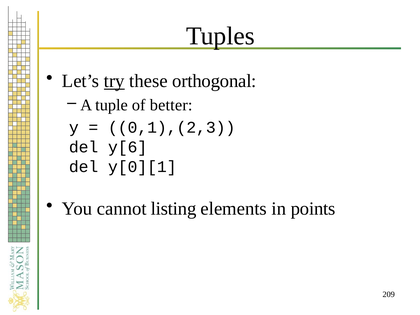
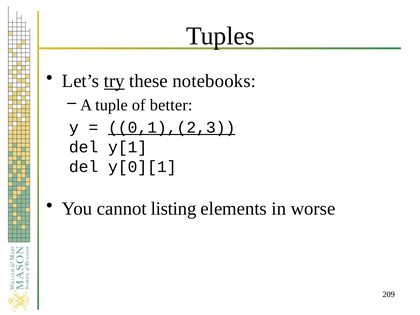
orthogonal: orthogonal -> notebooks (214, 81)
0,1),(2,3 underline: none -> present (172, 128)
y[6: y[6 -> y[1 (128, 147)
points: points -> worse (313, 209)
